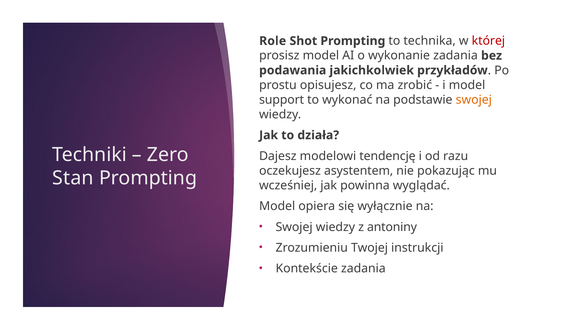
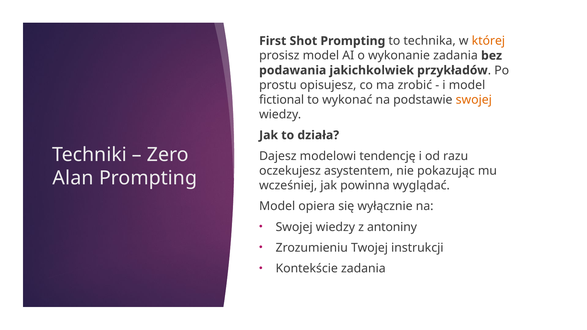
Role: Role -> First (273, 41)
której colour: red -> orange (488, 41)
support: support -> fictional (282, 100)
Stan: Stan -> Alan (73, 178)
